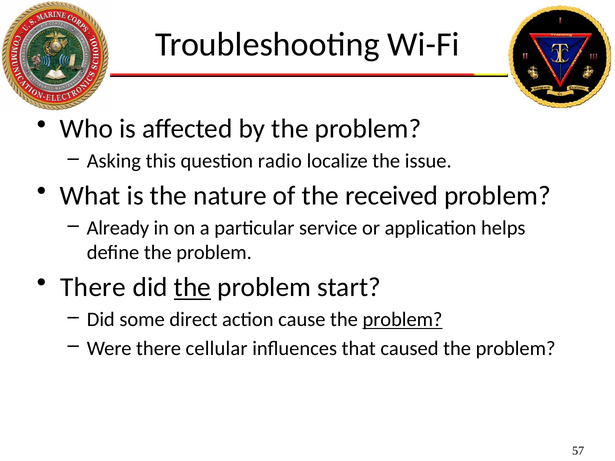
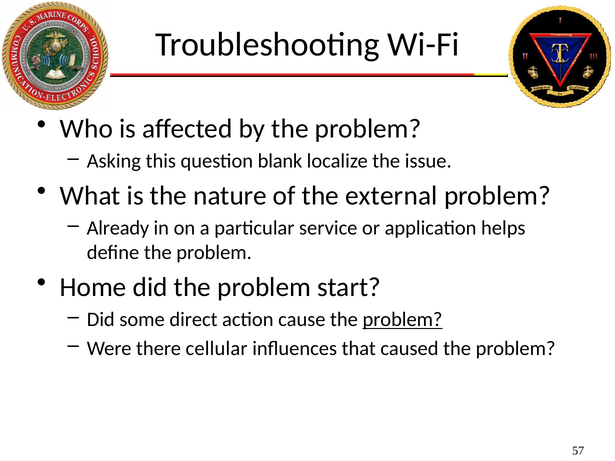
radio: radio -> blank (280, 161)
received: received -> external (391, 196)
There: There -> Home (93, 288)
the underline: present -> none (192, 288)
